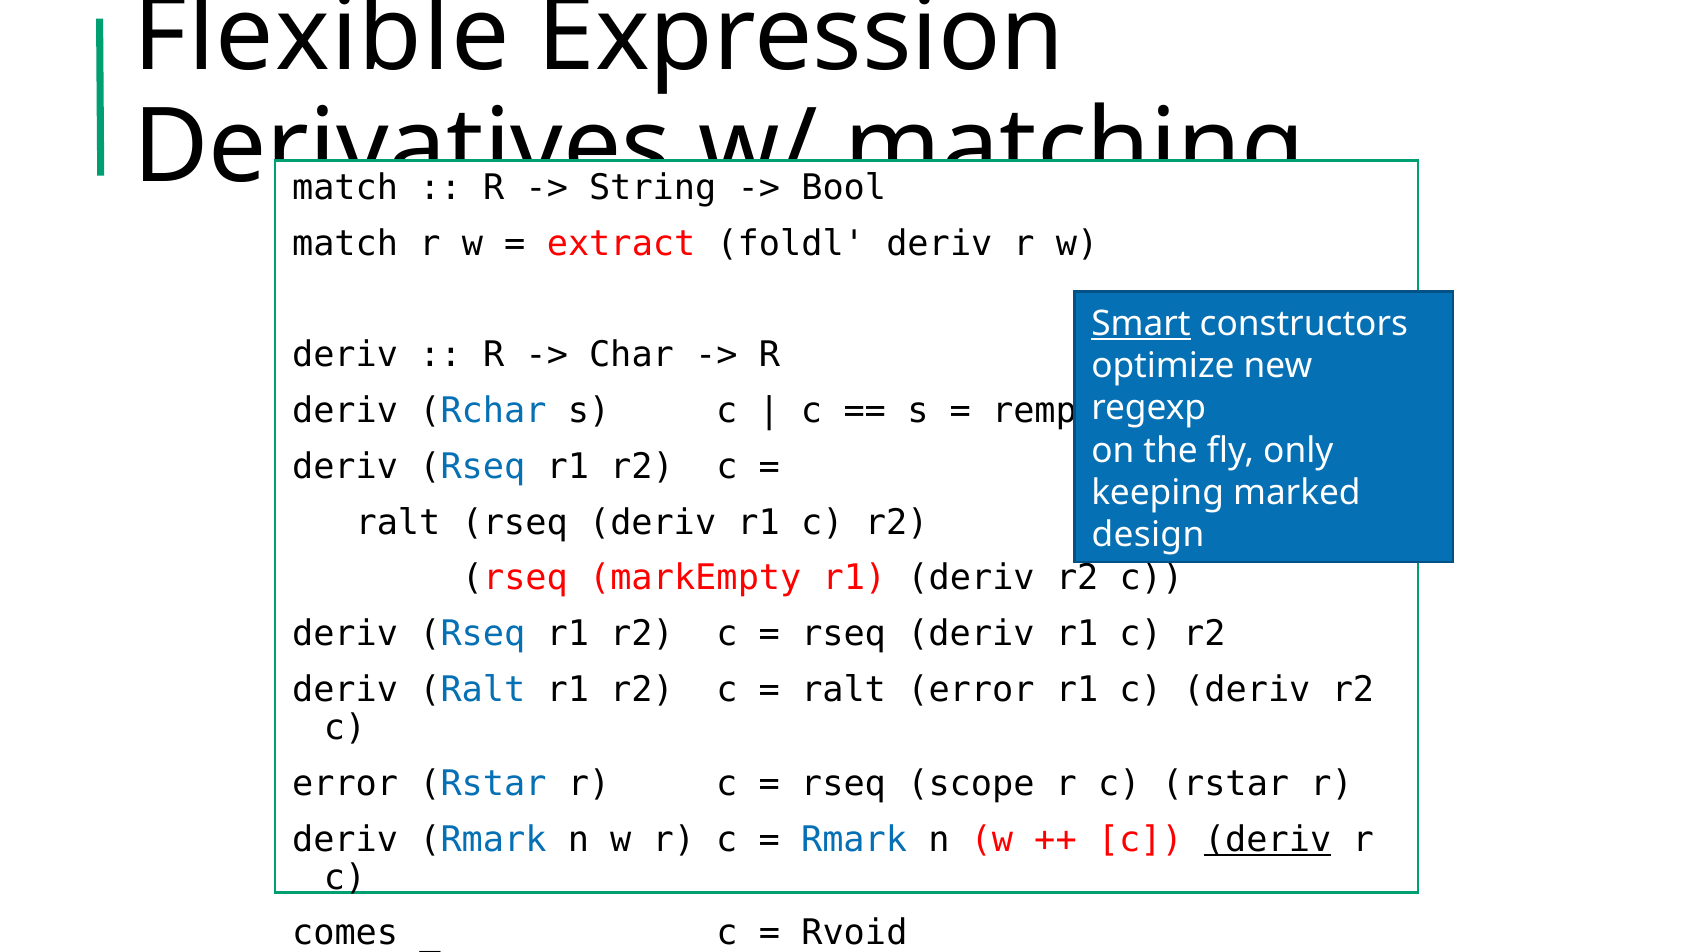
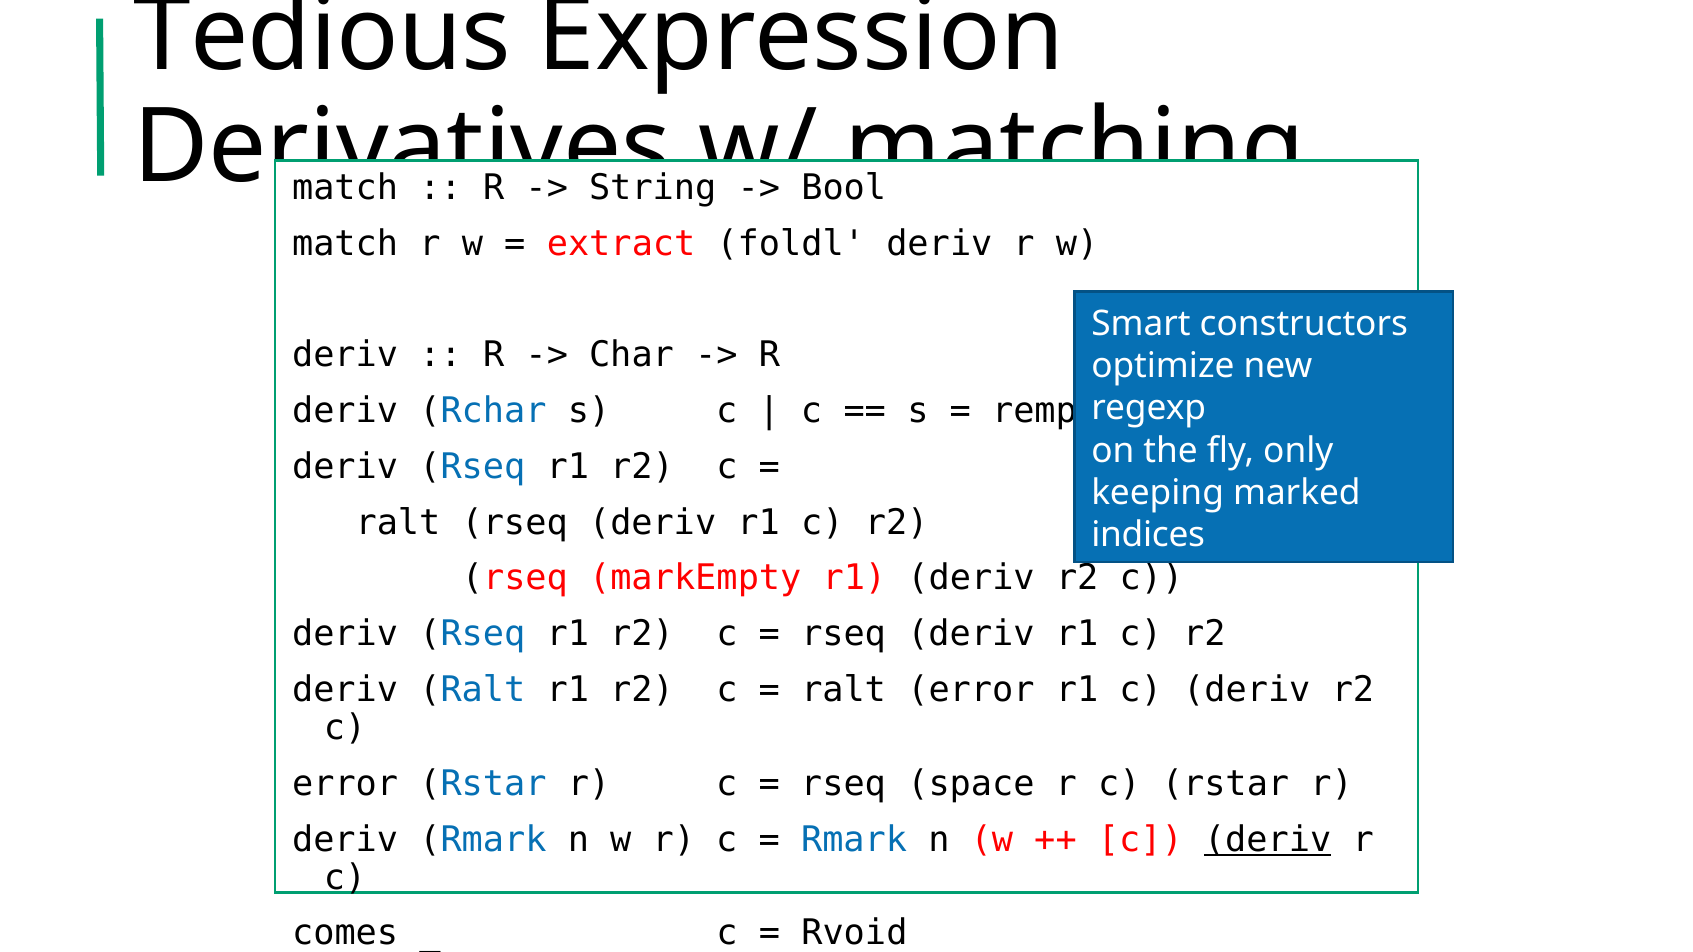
Flexible: Flexible -> Tedious (322, 36)
Smart underline: present -> none (1141, 324)
design: design -> indices (1148, 535)
scope: scope -> space (971, 784)
